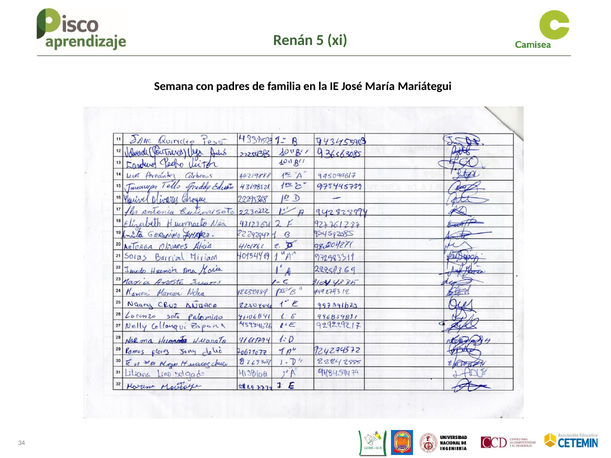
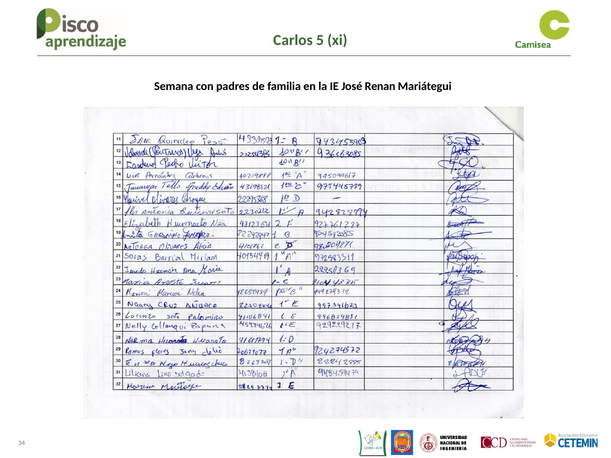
Renán: Renán -> Carlos (293, 40)
María: María -> Renan (380, 86)
